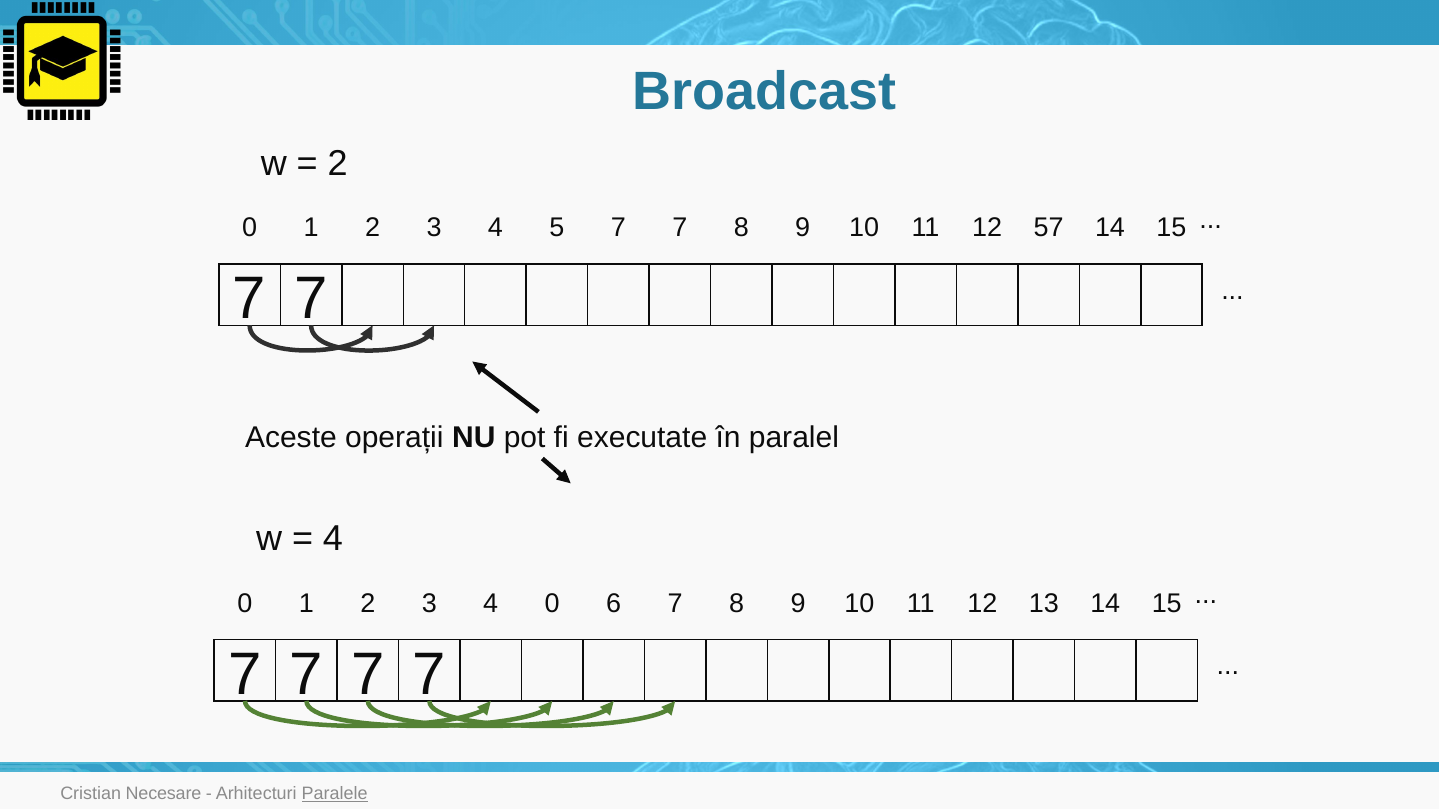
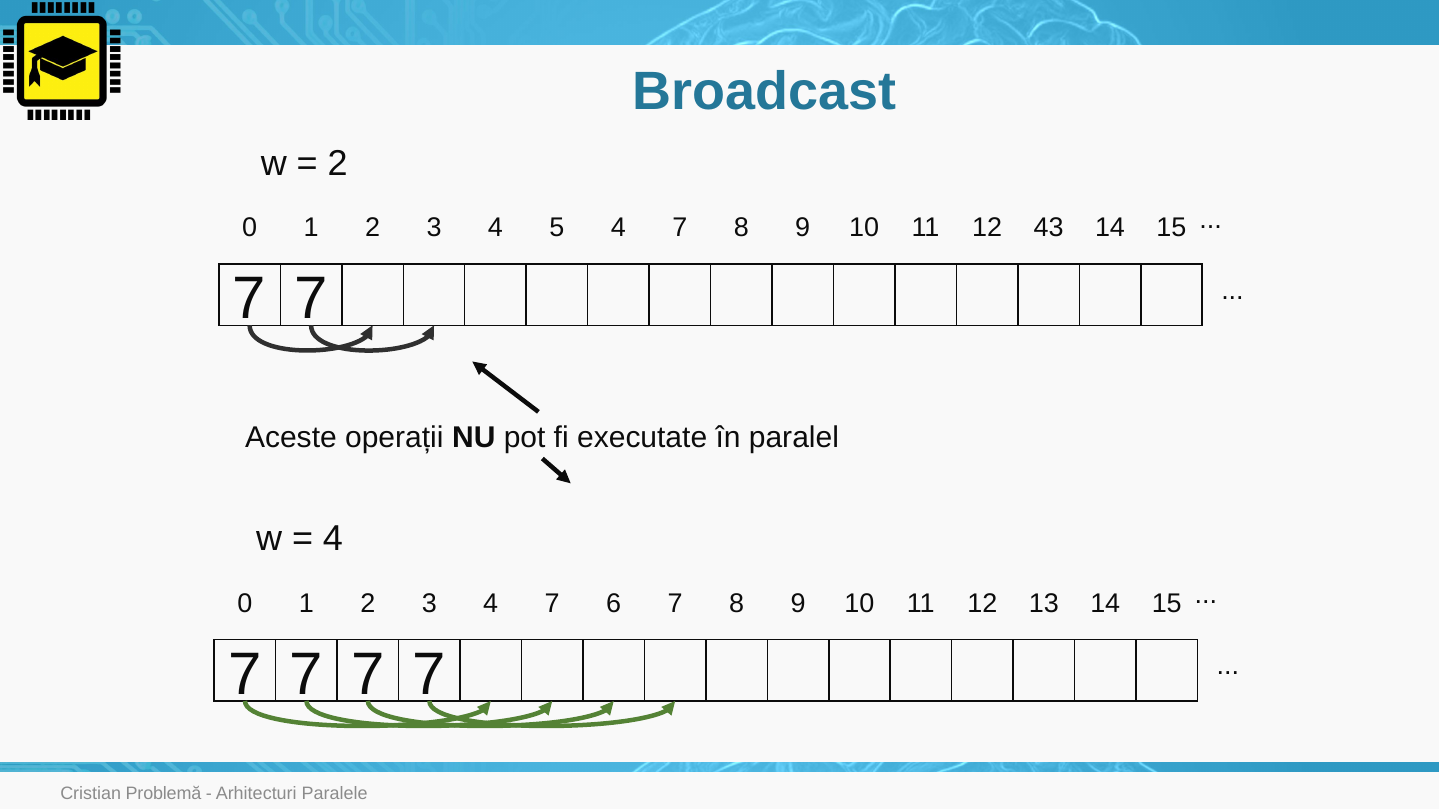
5 7: 7 -> 4 (618, 228)
57: 57 -> 43 (1049, 228)
3 4 0: 0 -> 7 (552, 604)
Necesare: Necesare -> Problemă (163, 794)
Paralele underline: present -> none (335, 794)
